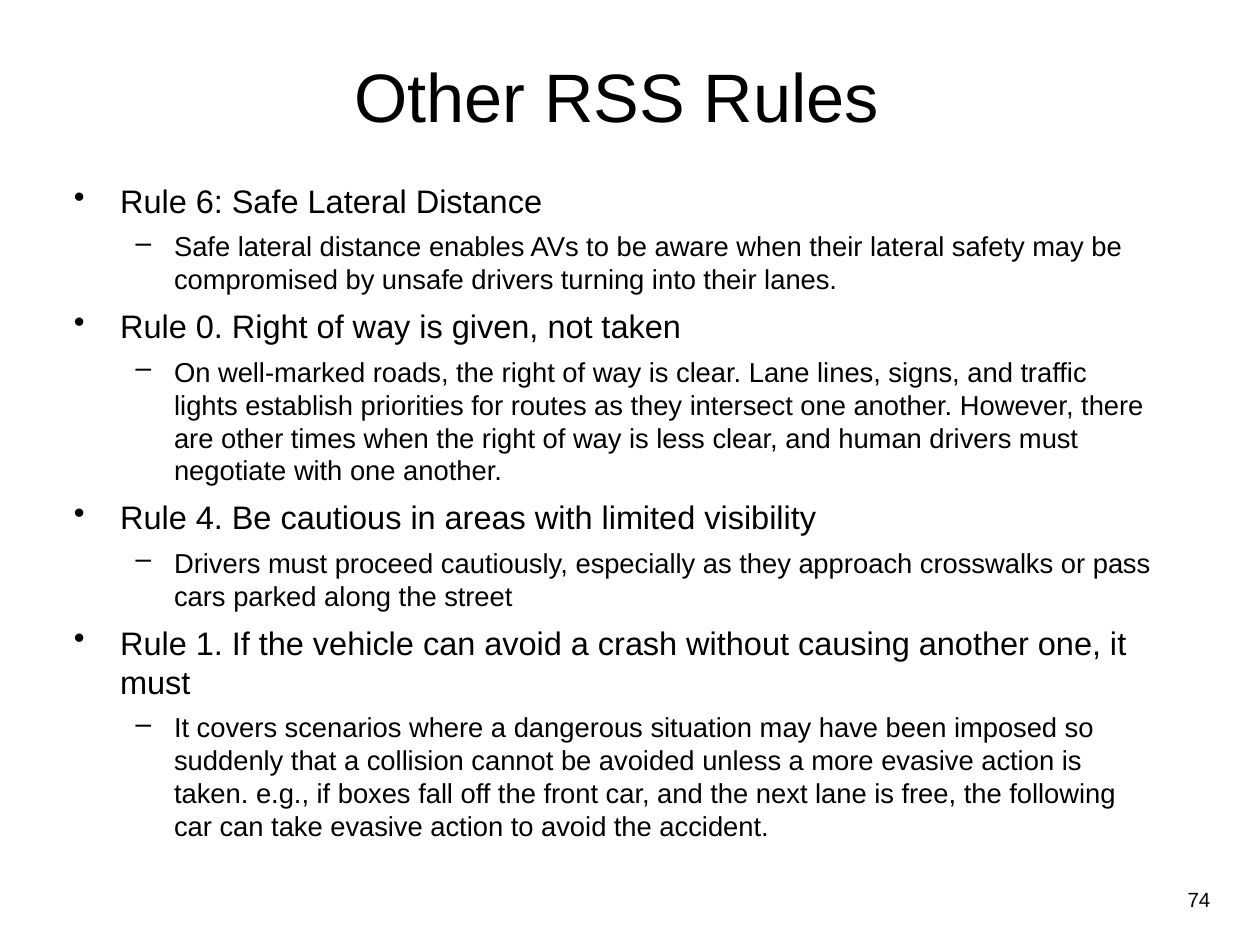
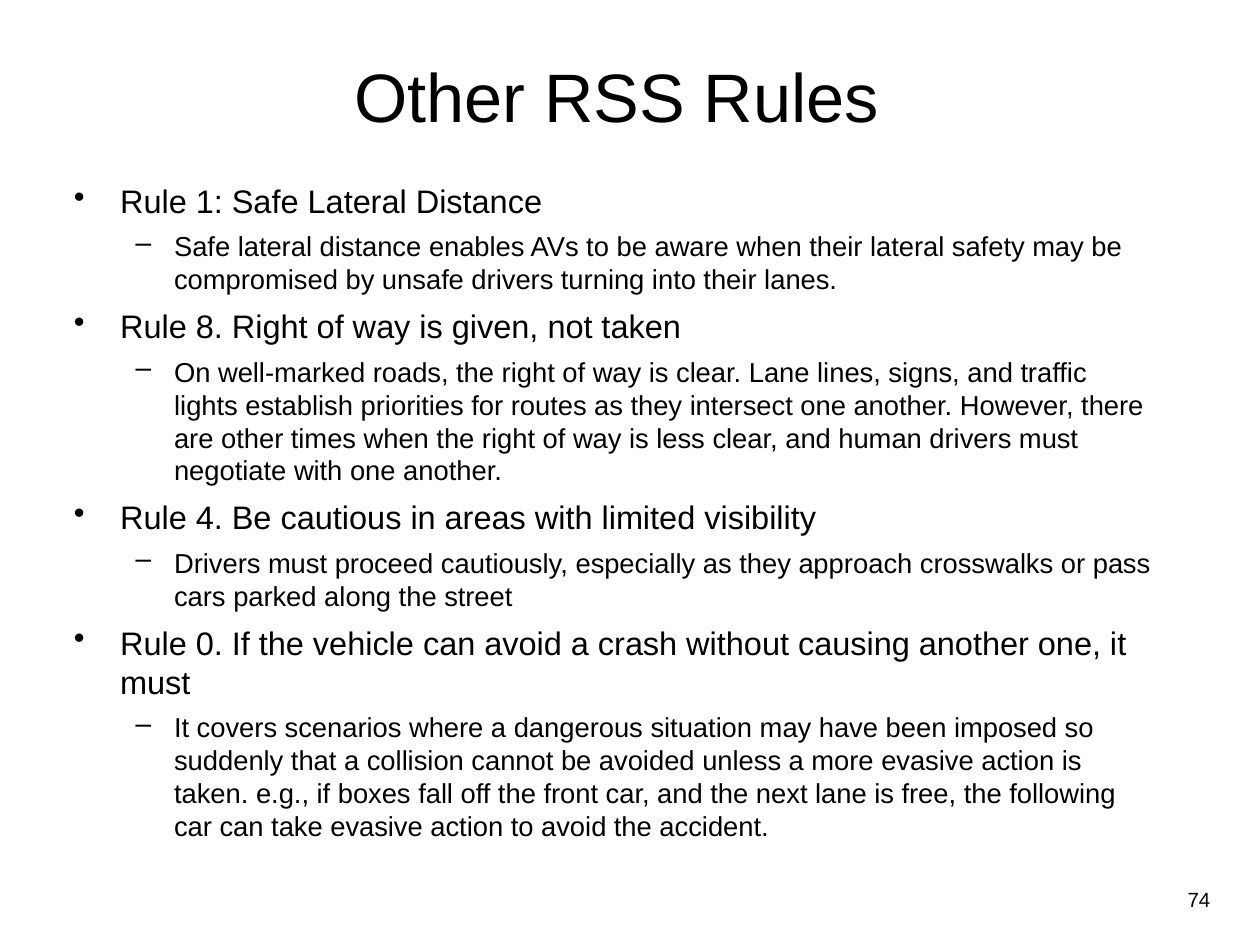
6: 6 -> 1 (209, 203)
0: 0 -> 8 (209, 328)
1: 1 -> 0 (209, 644)
